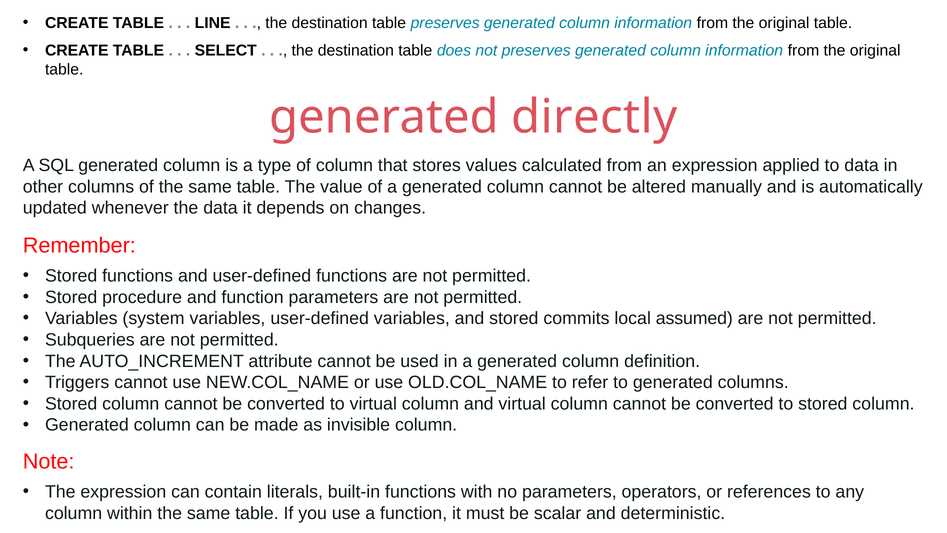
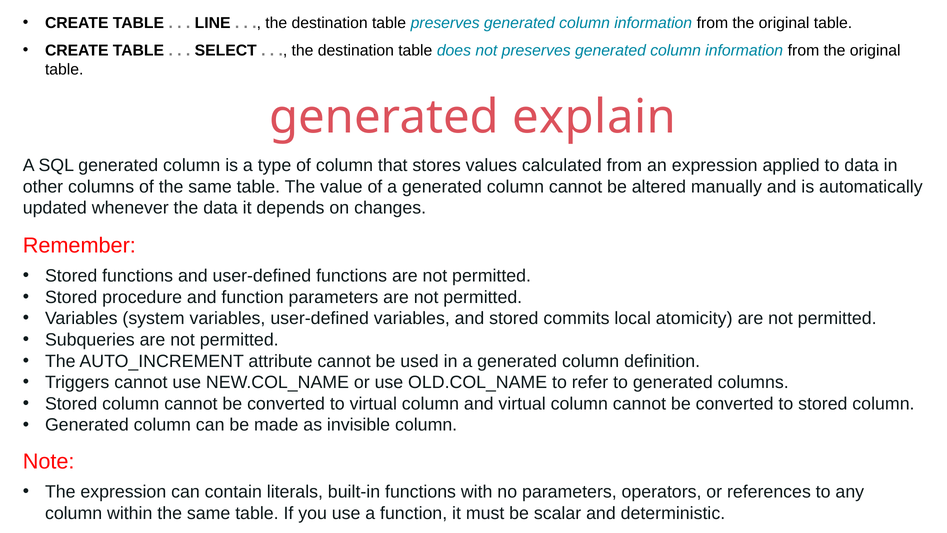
directly: directly -> explain (594, 117)
assumed: assumed -> atomicity (694, 318)
